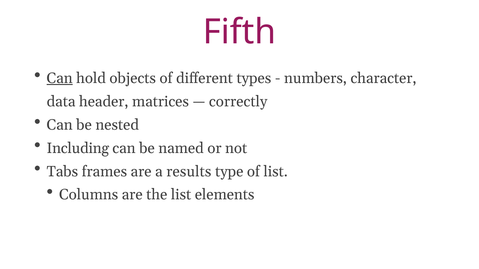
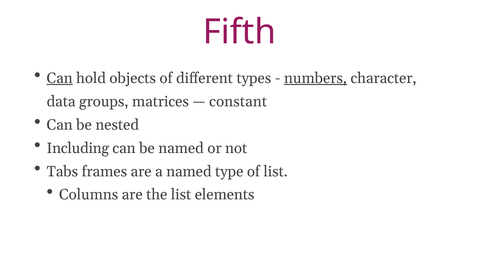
numbers underline: none -> present (315, 78)
header: header -> groups (104, 102)
correctly: correctly -> constant (238, 102)
a results: results -> named (189, 172)
